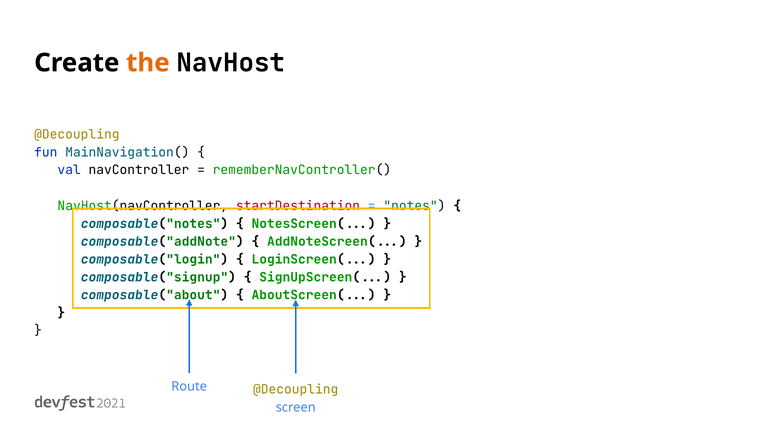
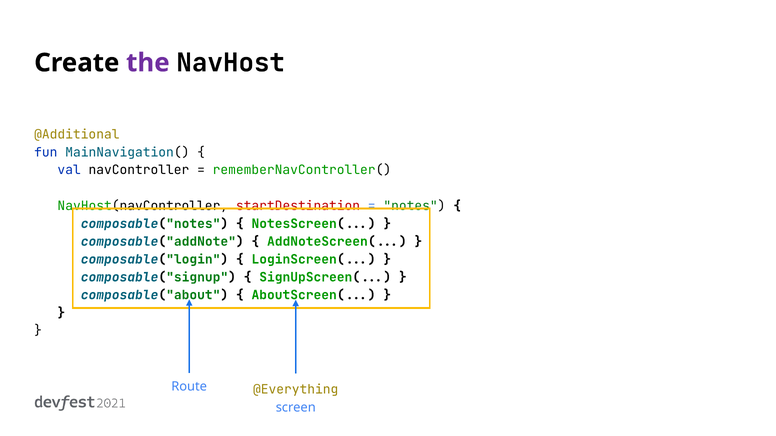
the colour: orange -> purple (148, 63)
@Decoupling: @Decoupling -> @Additional (77, 135)
Route @Decoupling: @Decoupling -> @Everything (296, 390)
